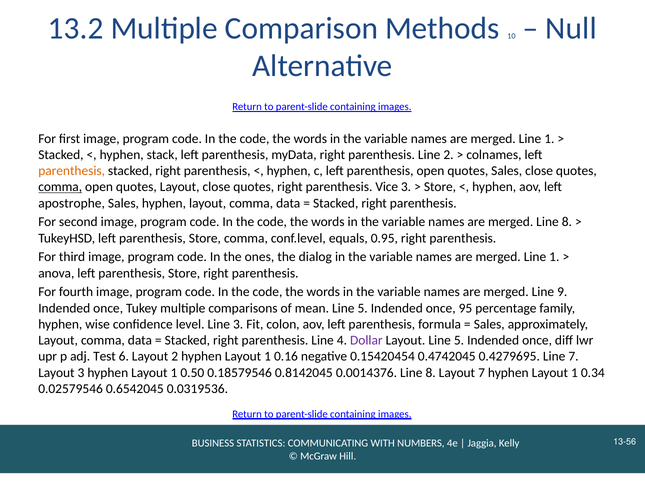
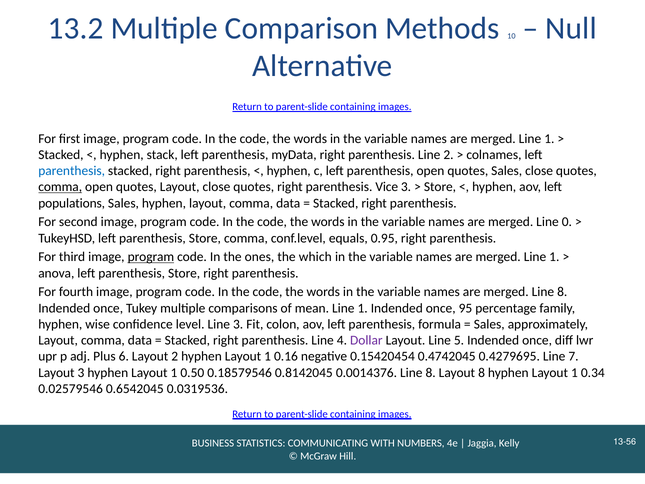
parenthesis colour: orange -> blue (72, 171)
apostrophe: apostrophe -> populations (72, 203)
merged Line 8: 8 -> 0 (567, 222)
program underline: none -> present (151, 257)
dialog: dialog -> which (315, 257)
merged Line 9: 9 -> 8 (562, 292)
mean Line 5: 5 -> 1 (363, 308)
Test: Test -> Plus (104, 356)
Layout 7: 7 -> 8 (482, 372)
